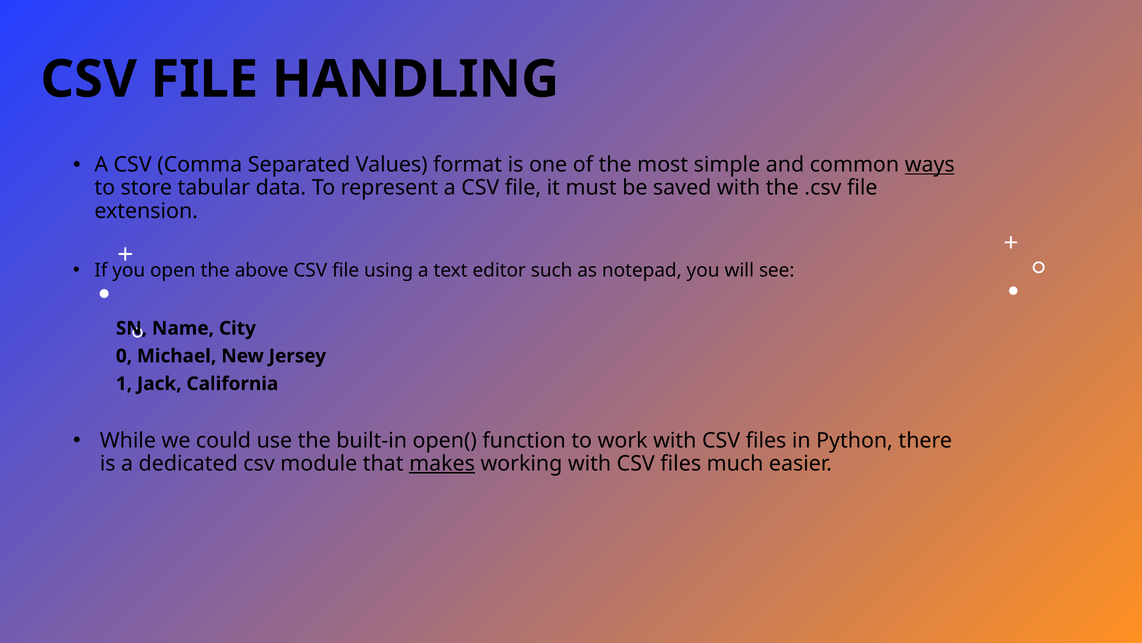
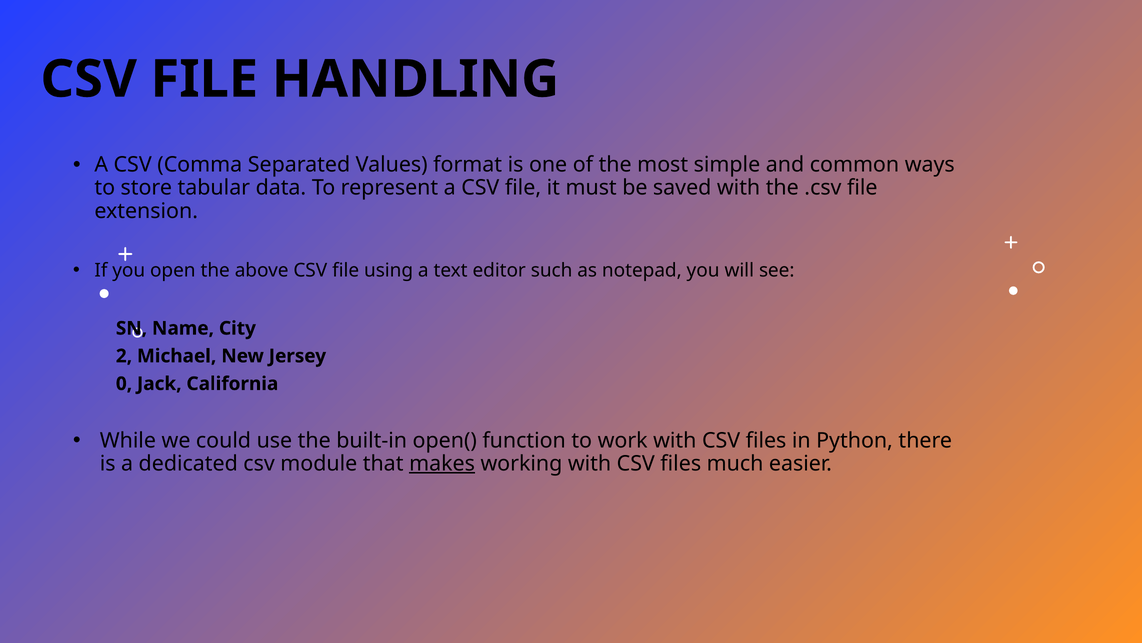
ways underline: present -> none (930, 165)
0: 0 -> 2 (124, 356)
1: 1 -> 0 (124, 383)
